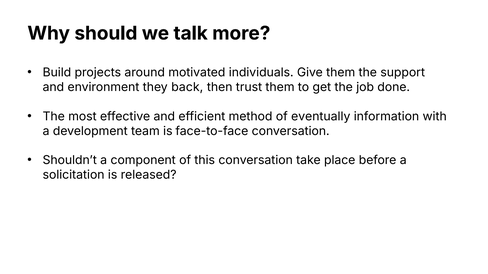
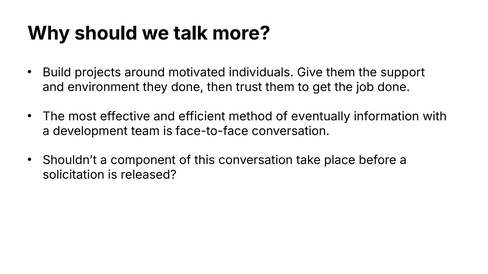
they back: back -> done (187, 87)
